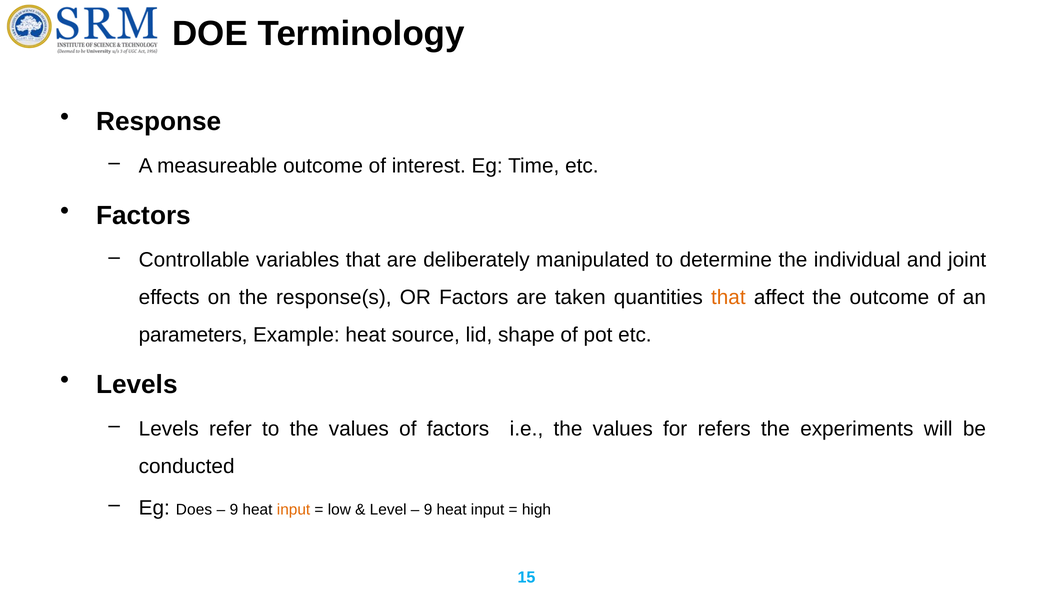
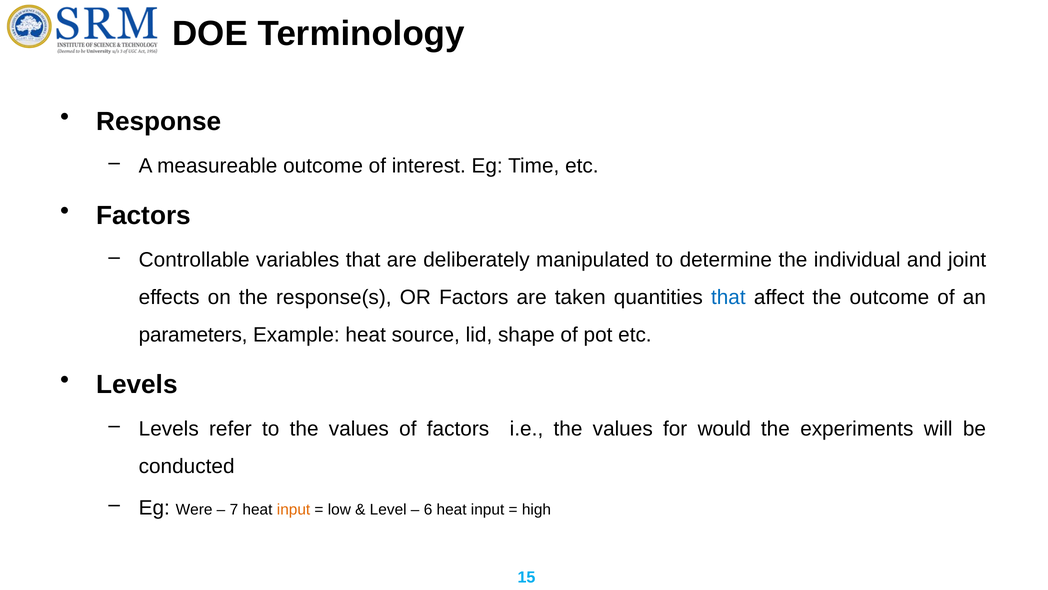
that colour: orange -> blue (728, 297)
refers: refers -> would (724, 429)
Does: Does -> Were (194, 509)
9: 9 -> 7 (234, 509)
9: 9 -> 6 (428, 509)
